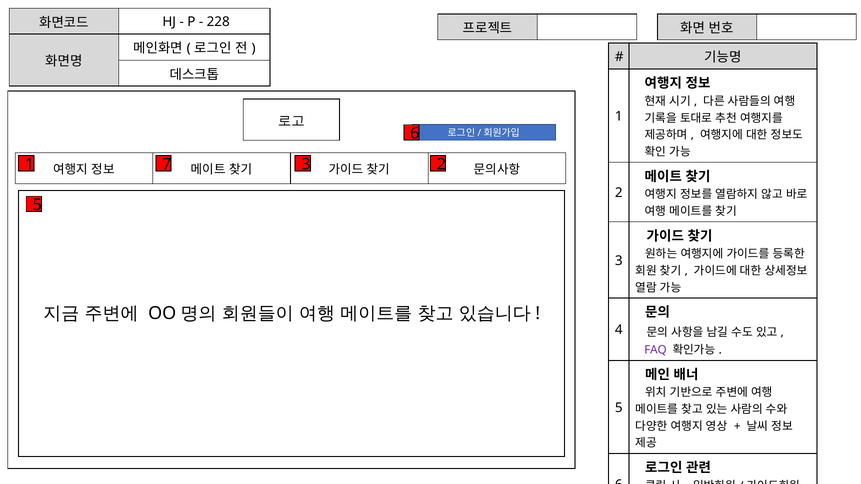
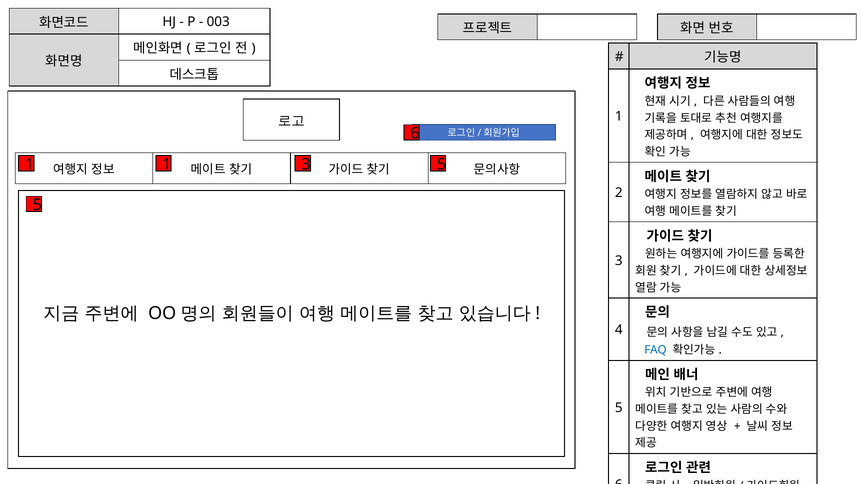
228: 228 -> 003 (218, 22)
1 7: 7 -> 1 (167, 164)
3 2: 2 -> 5 (441, 164)
FAQ colour: purple -> blue (655, 350)
